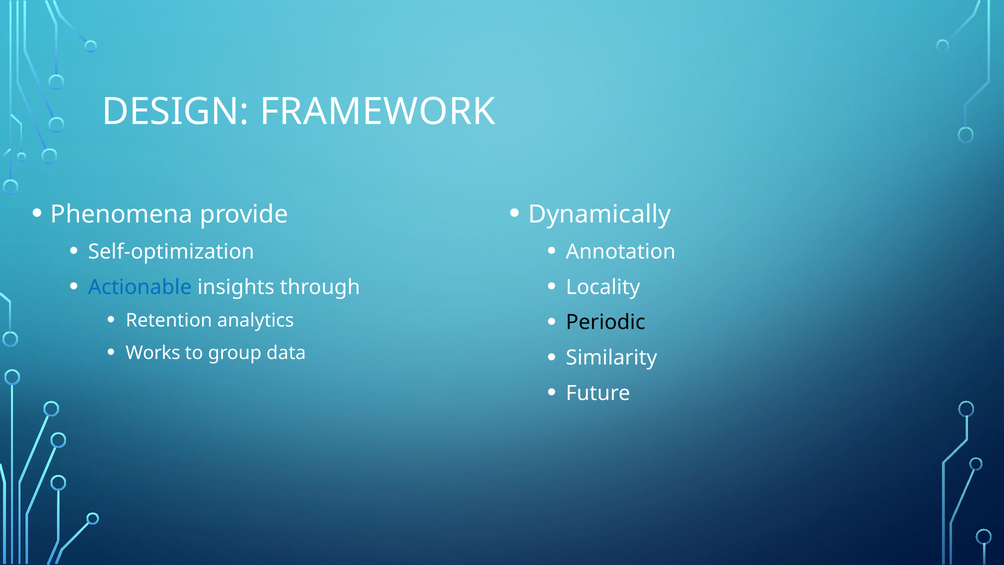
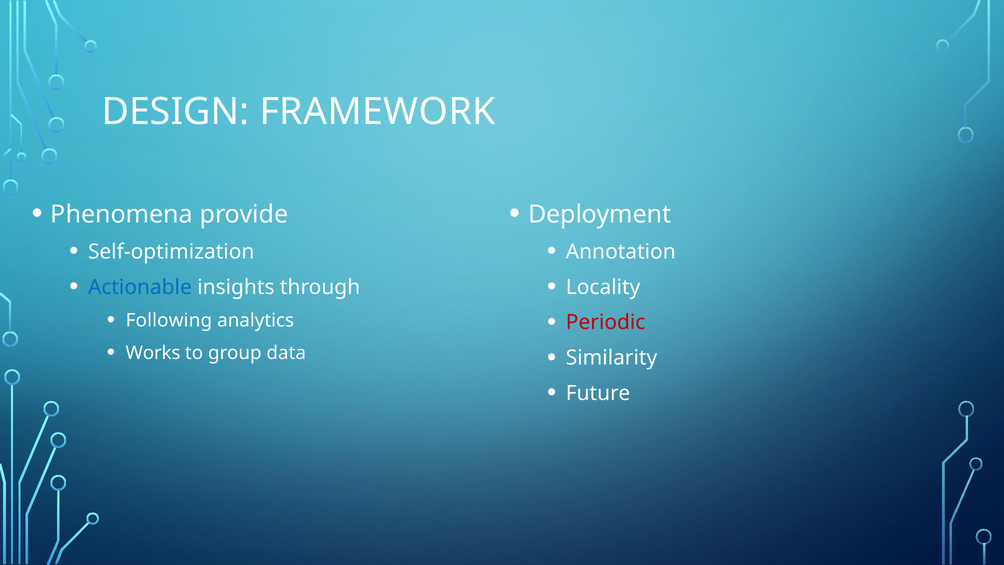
Dynamically: Dynamically -> Deployment (600, 214)
Retention: Retention -> Following (169, 320)
Periodic colour: black -> red (606, 322)
